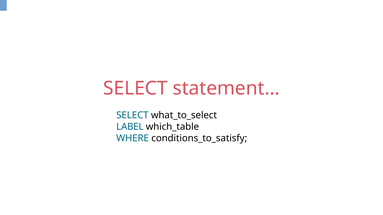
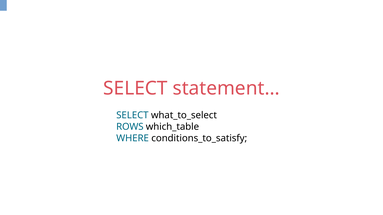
LABEL: LABEL -> ROWS (130, 127)
